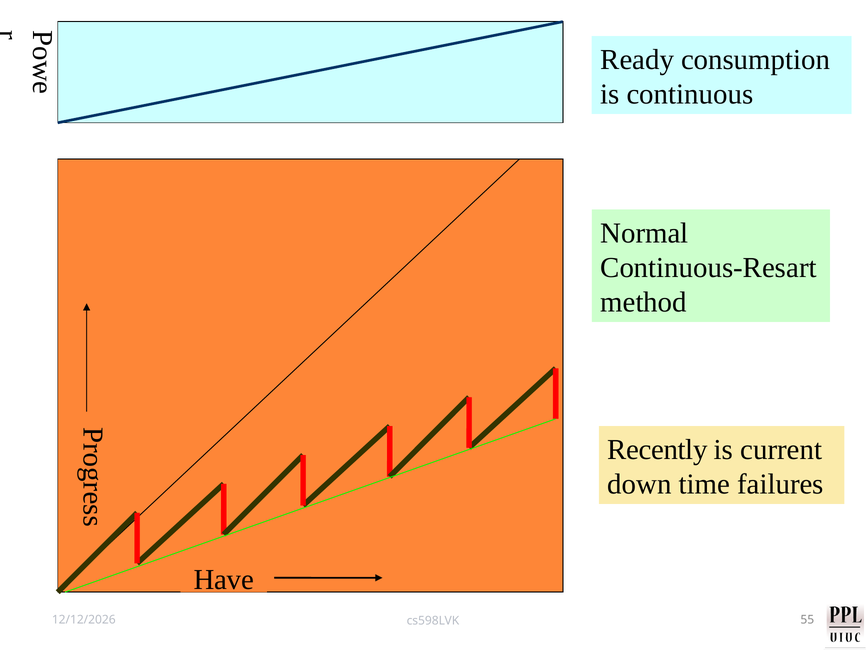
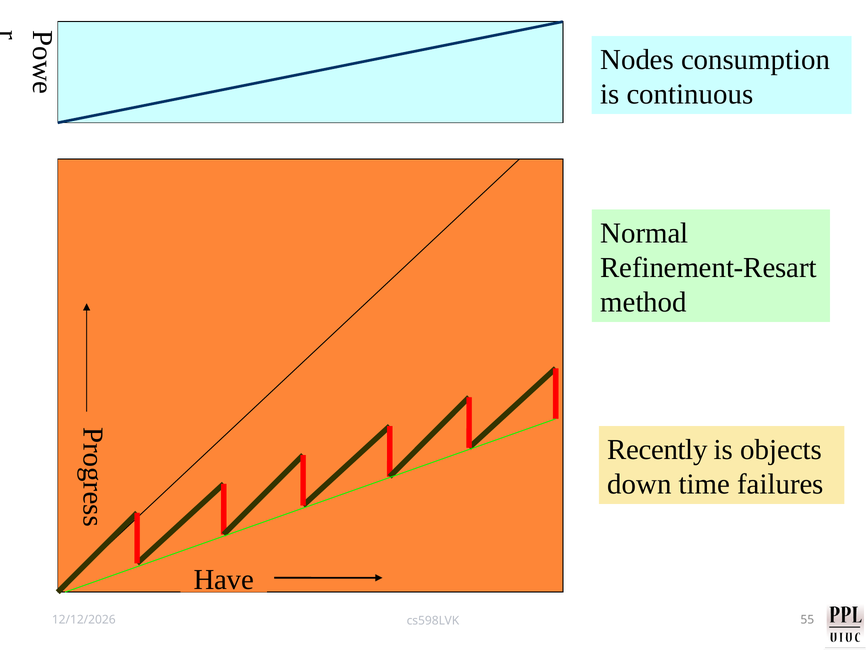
Ready: Ready -> Nodes (637, 60)
Continuous-Resart: Continuous-Resart -> Refinement-Resart (709, 267)
current: current -> objects (781, 449)
